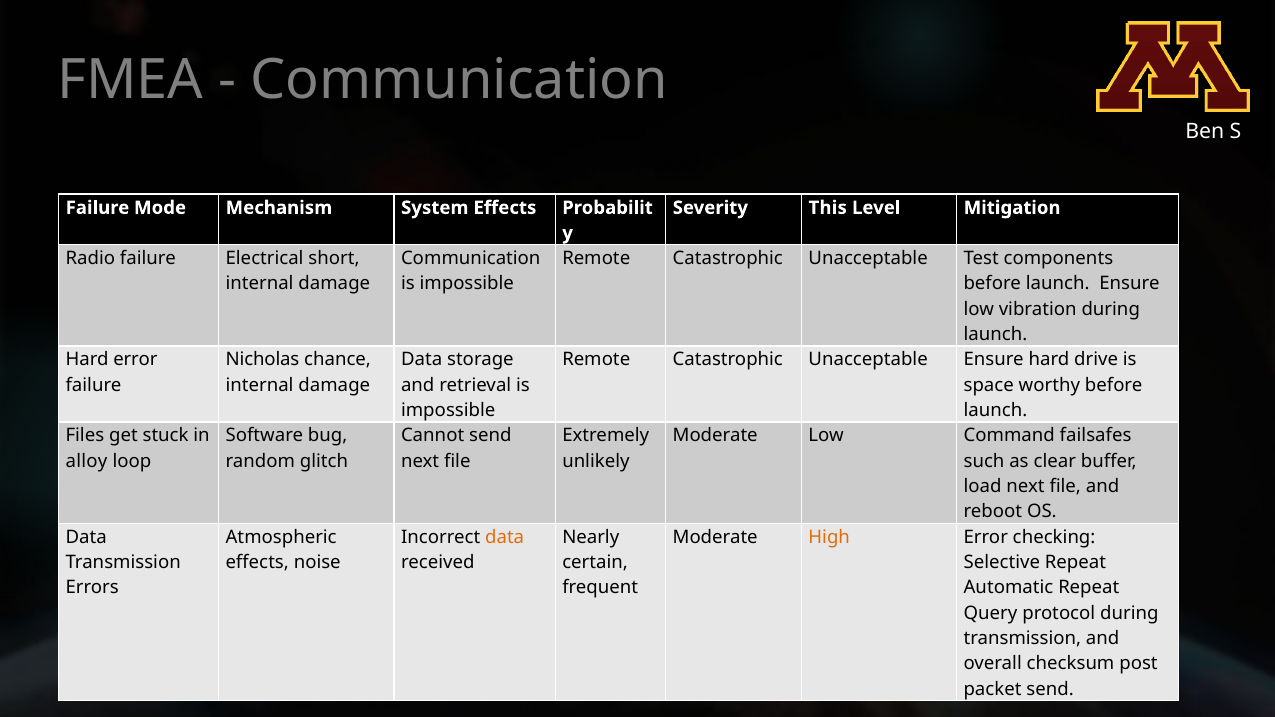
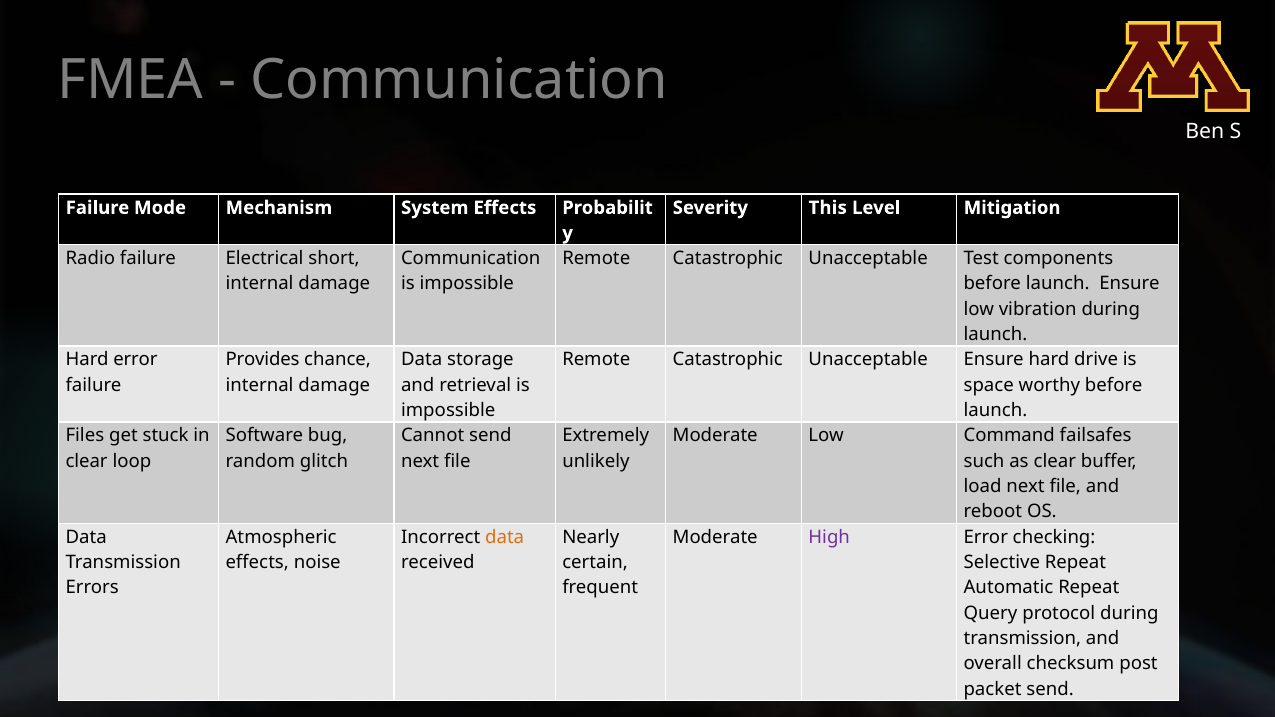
Nicholas: Nicholas -> Provides (263, 360)
alloy: alloy -> clear (87, 461)
High colour: orange -> purple (829, 537)
